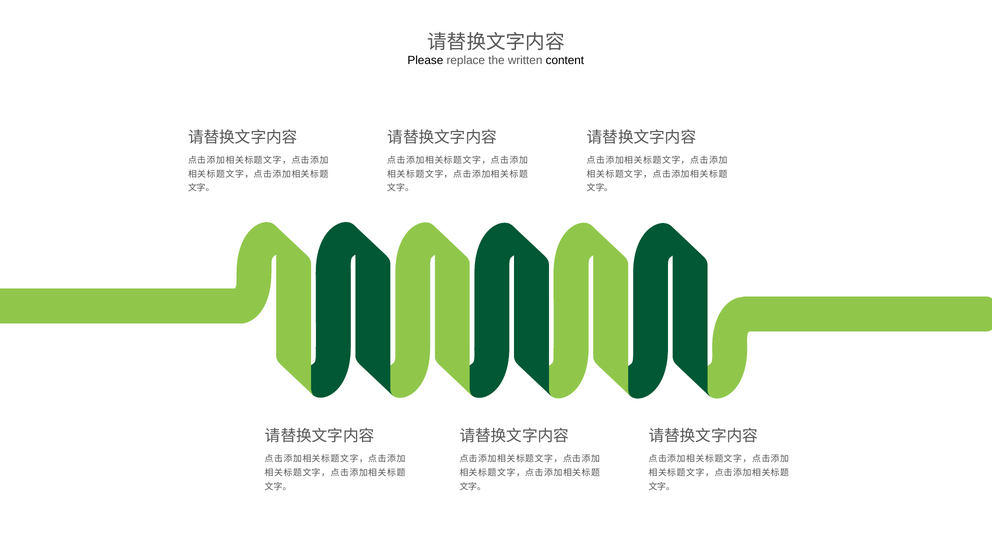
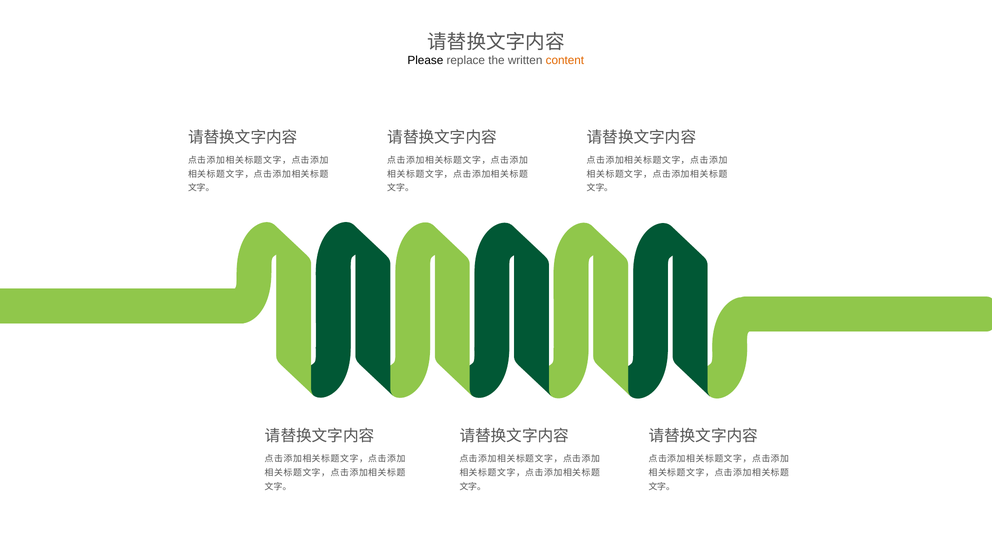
content colour: black -> orange (565, 60)
